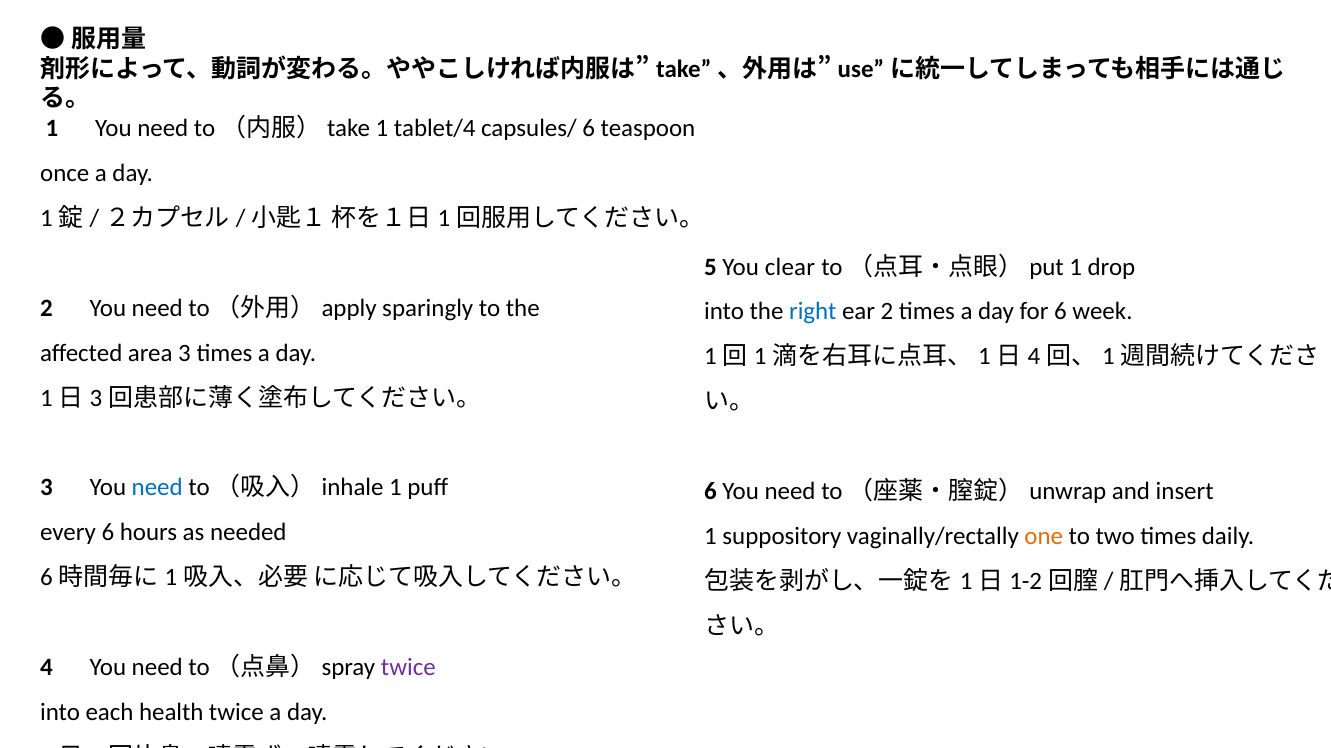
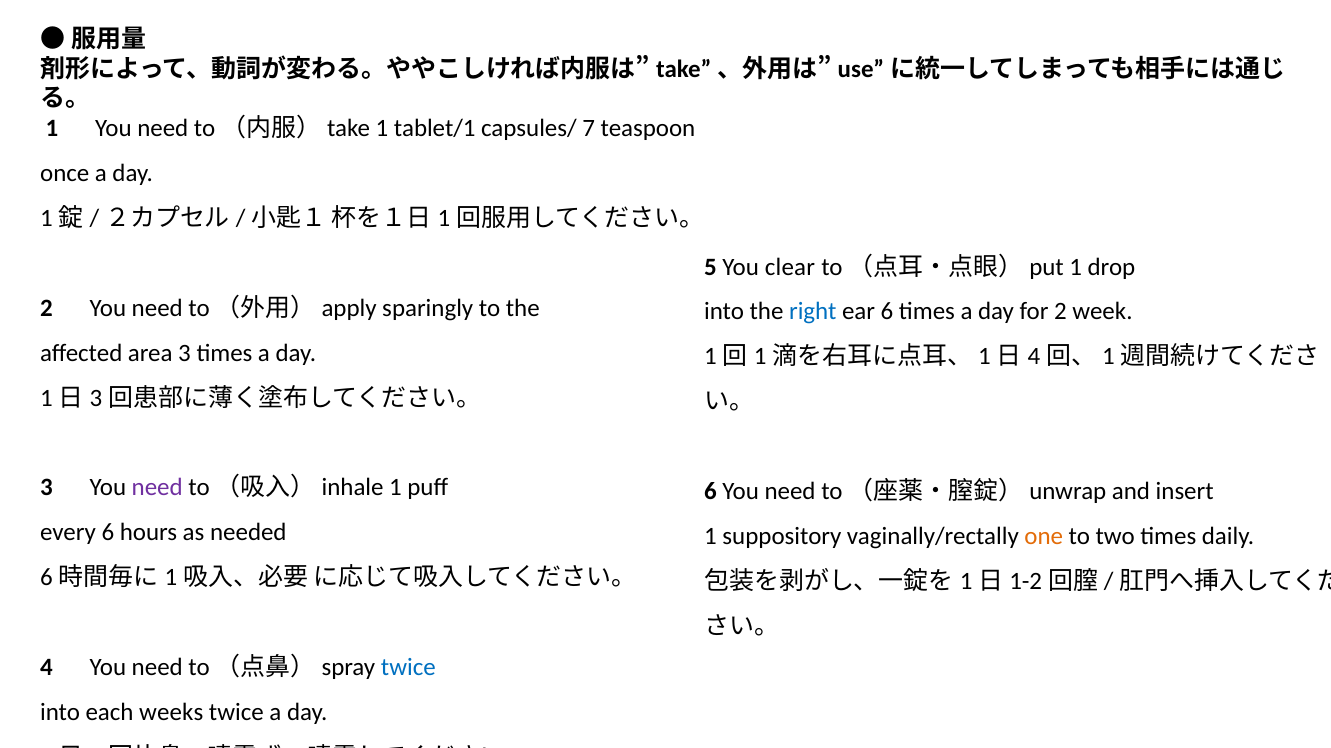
tablet/4: tablet/4 -> tablet/1 (435, 129)
capsules/ 6: 6 -> 7 (589, 129)
ear 2: 2 -> 6 (887, 312)
for 6: 6 -> 2 (1060, 312)
need colour: blue -> purple (157, 488)
twice colour: purple -> blue (408, 668)
health: health -> weeks (171, 713)
